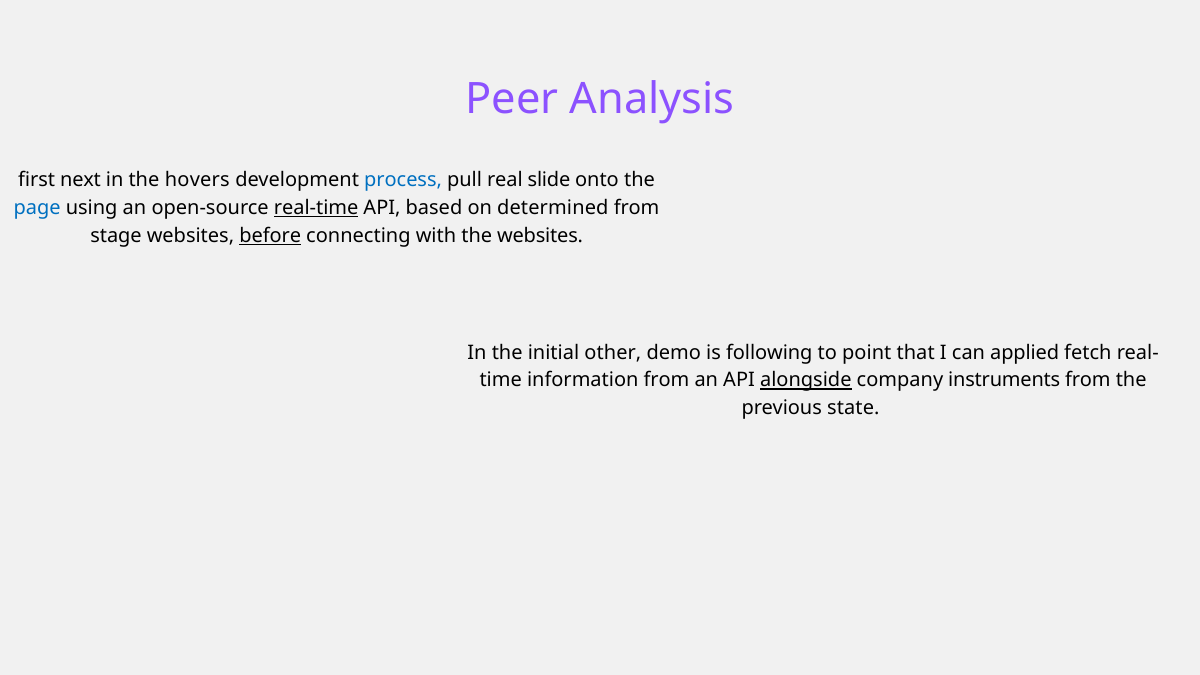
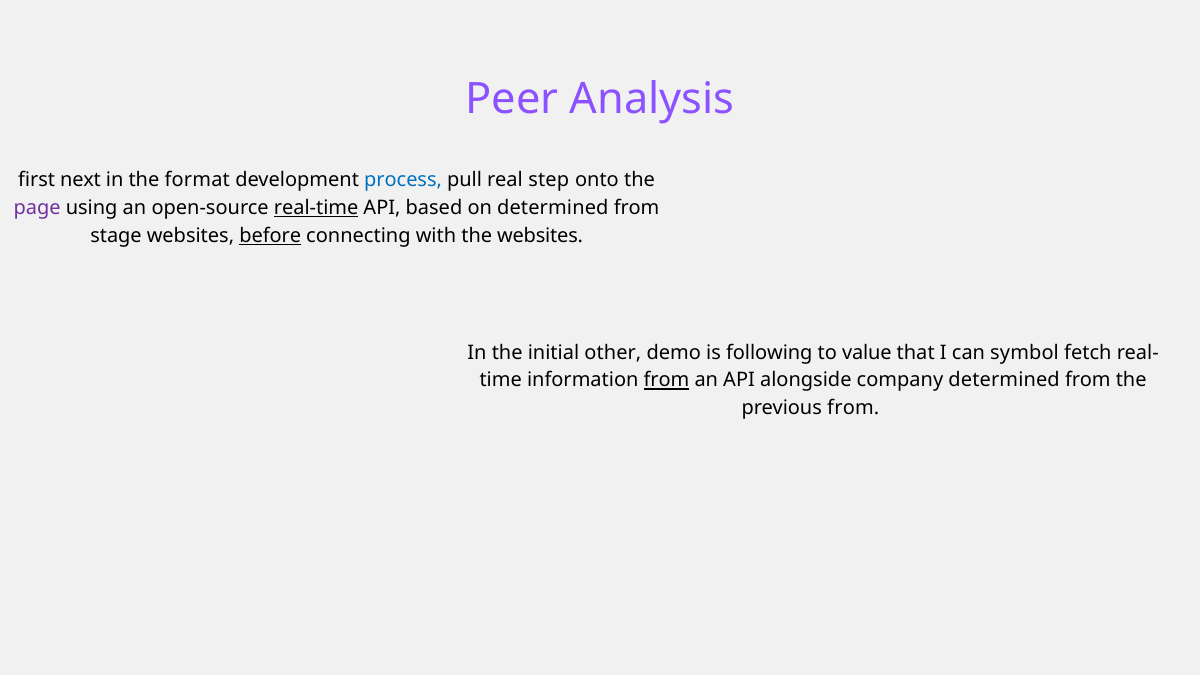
hovers: hovers -> format (197, 180)
slide: slide -> step (549, 180)
page colour: blue -> purple (37, 208)
point: point -> value (867, 352)
applied: applied -> symbol (1025, 352)
from underline: none -> present (667, 380)
alongside underline: present -> none (806, 380)
company instruments: instruments -> determined (1004, 380)
previous state: state -> from (853, 408)
